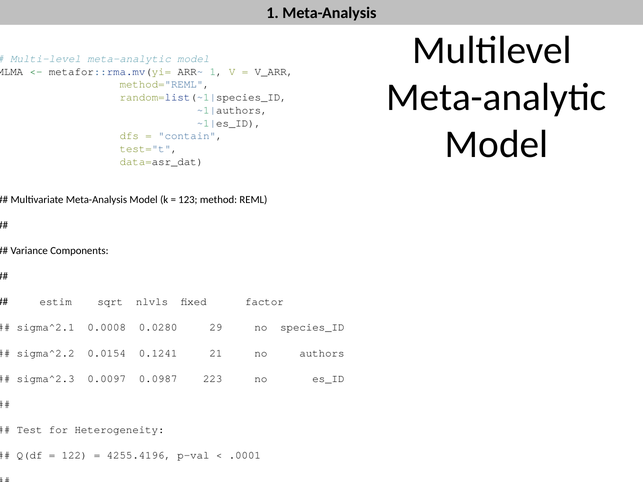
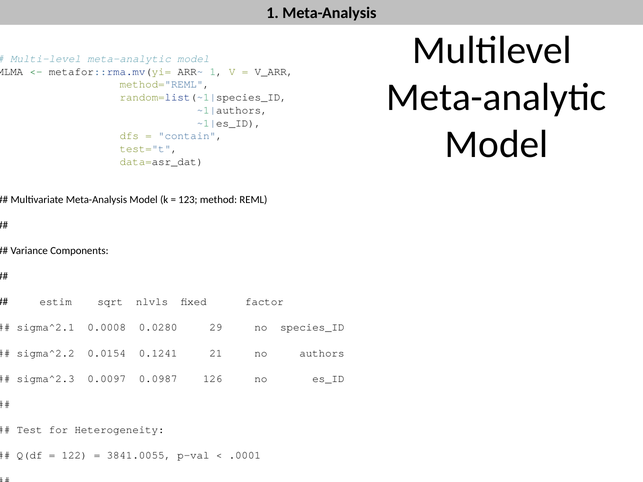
223: 223 -> 126 (213, 379)
4255.4196: 4255.4196 -> 3841.0055 (139, 455)
